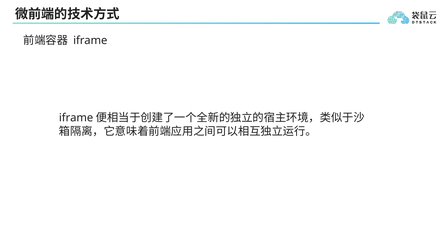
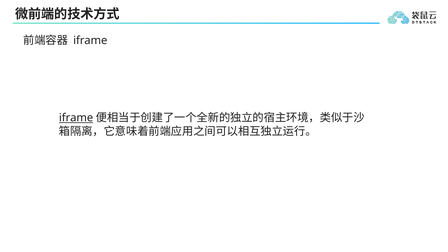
iframe underline: none -> present (76, 118)
